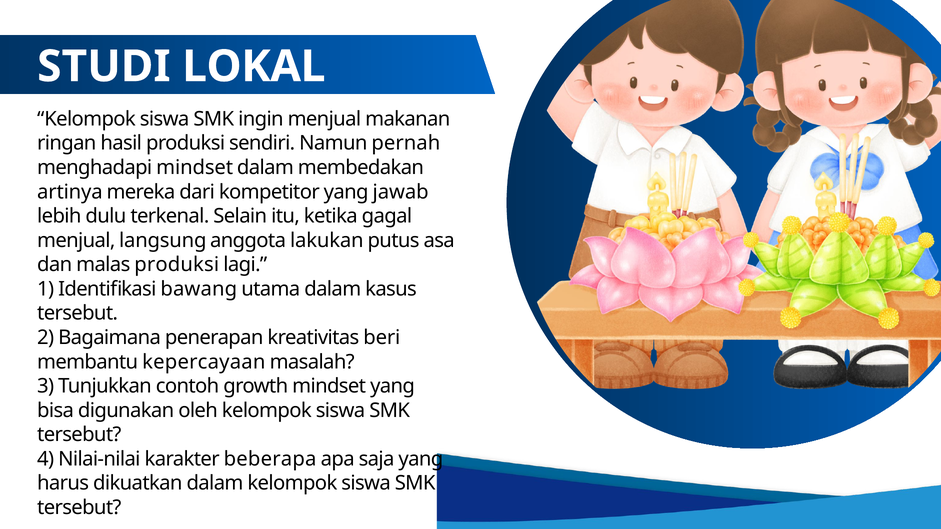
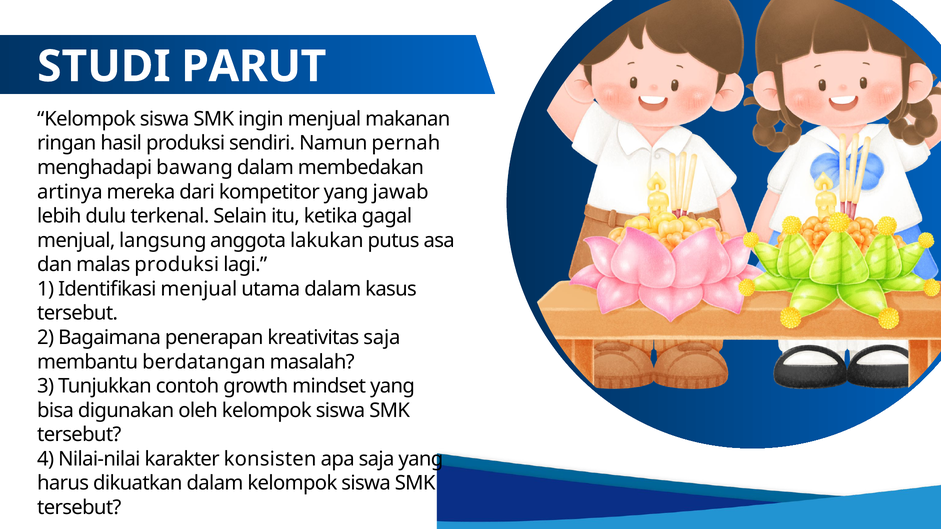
LOKAL: LOKAL -> PARUT (254, 67)
menghadapi mindset: mindset -> bawang (195, 168)
Identifikasi bawang: bawang -> menjual (199, 289)
kreativitas beri: beri -> saja (382, 338)
kepercayaan: kepercayaan -> berdatangan (204, 362)
beberapa: beberapa -> konsisten (270, 459)
